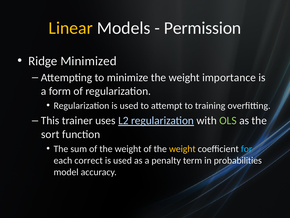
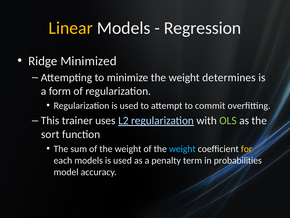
Permission: Permission -> Regression (203, 28)
importance: importance -> determines (229, 77)
training: training -> commit (210, 105)
weight colour: yellow -> light blue (182, 149)
for colour: light blue -> yellow (247, 149)
each correct: correct -> models (89, 160)
